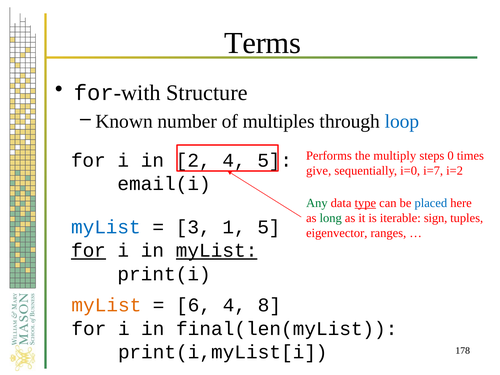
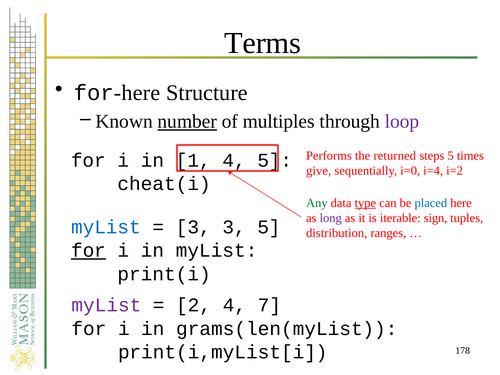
for with: with -> here (137, 93)
number underline: none -> present (187, 122)
loop colour: blue -> purple (402, 122)
multiply: multiply -> returned (395, 156)
steps 0: 0 -> 5 (451, 156)
2: 2 -> 1 (193, 160)
i=7: i=7 -> i=4 (433, 171)
email(i: email(i -> cheat(i (164, 184)
long colour: green -> purple (331, 218)
3 1: 1 -> 3 (234, 227)
eigenvector: eigenvector -> distribution (337, 233)
myList underline: present -> none (217, 251)
myList colour: orange -> purple (106, 305)
6: 6 -> 2 (194, 305)
8: 8 -> 7 (269, 305)
final(len(myList: final(len(myList -> grams(len(myList (287, 329)
